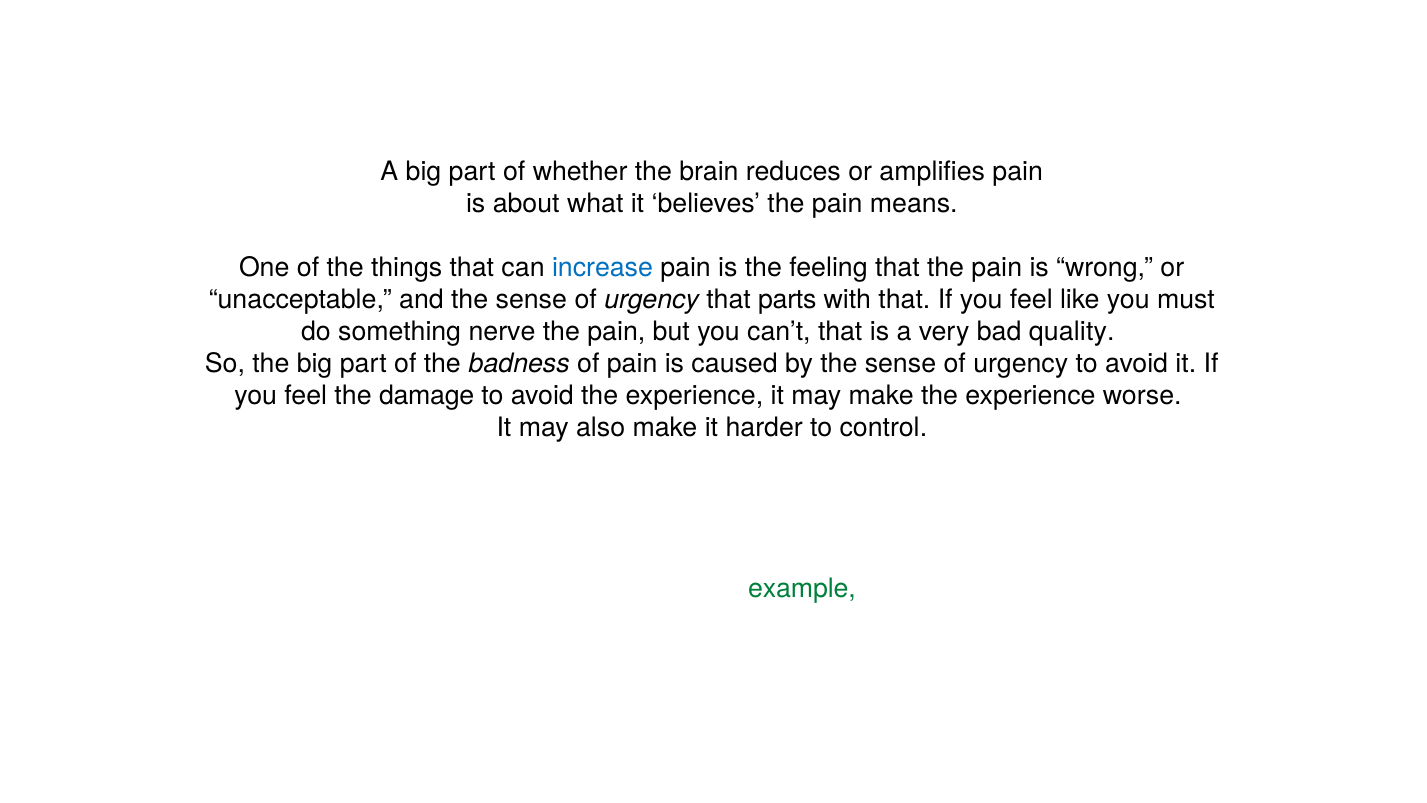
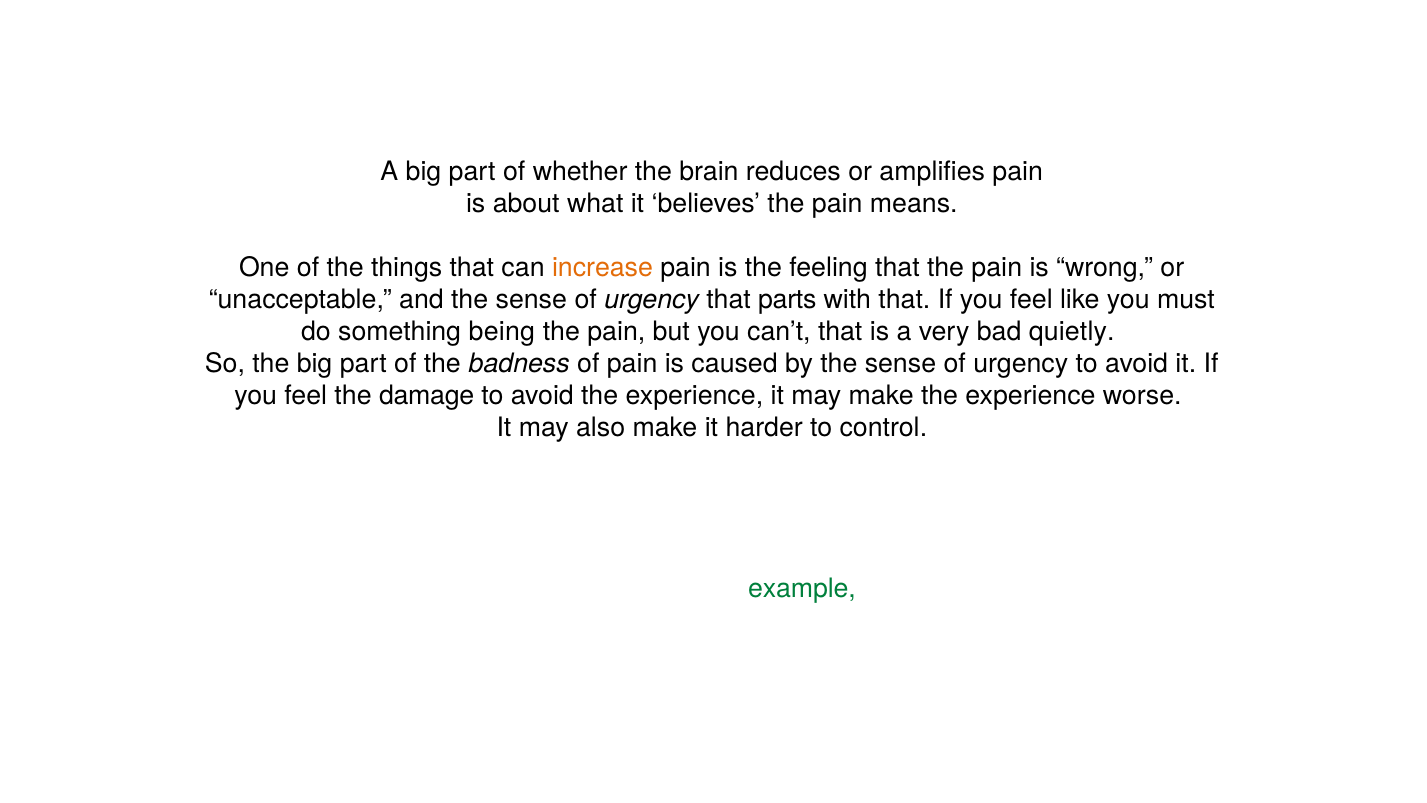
increase colour: blue -> orange (602, 267)
nerve: nerve -> being (502, 332)
quality: quality -> quietly (1072, 332)
